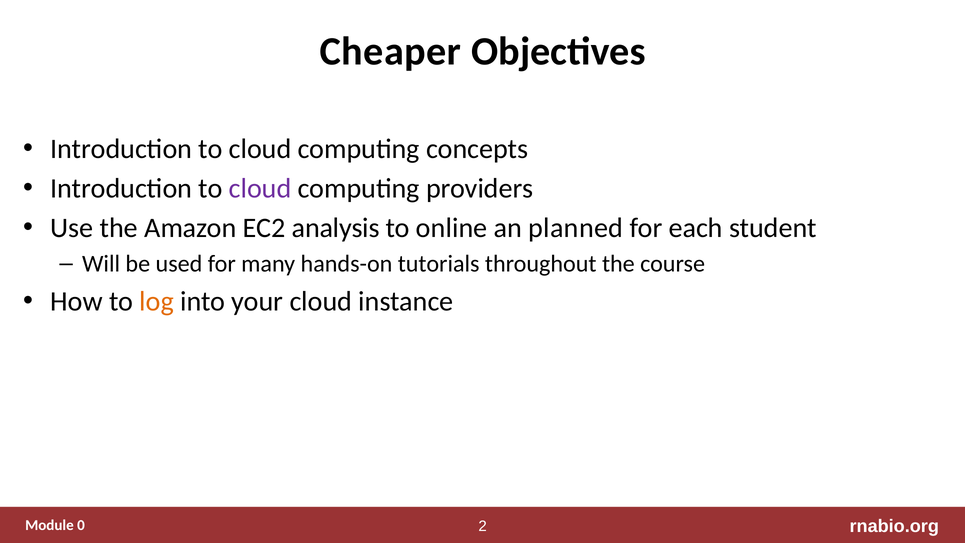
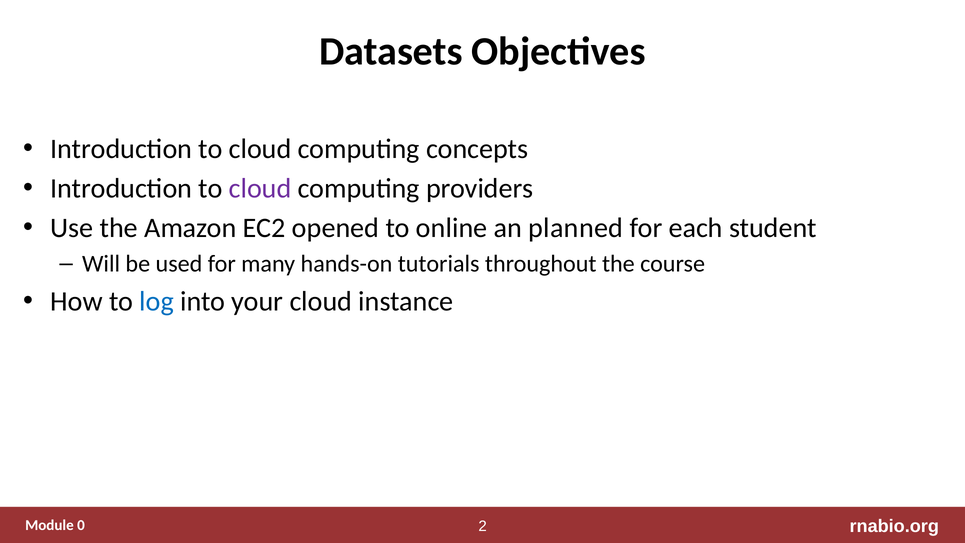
Cheaper: Cheaper -> Datasets (391, 52)
analysis: analysis -> opened (336, 228)
log colour: orange -> blue (157, 301)
